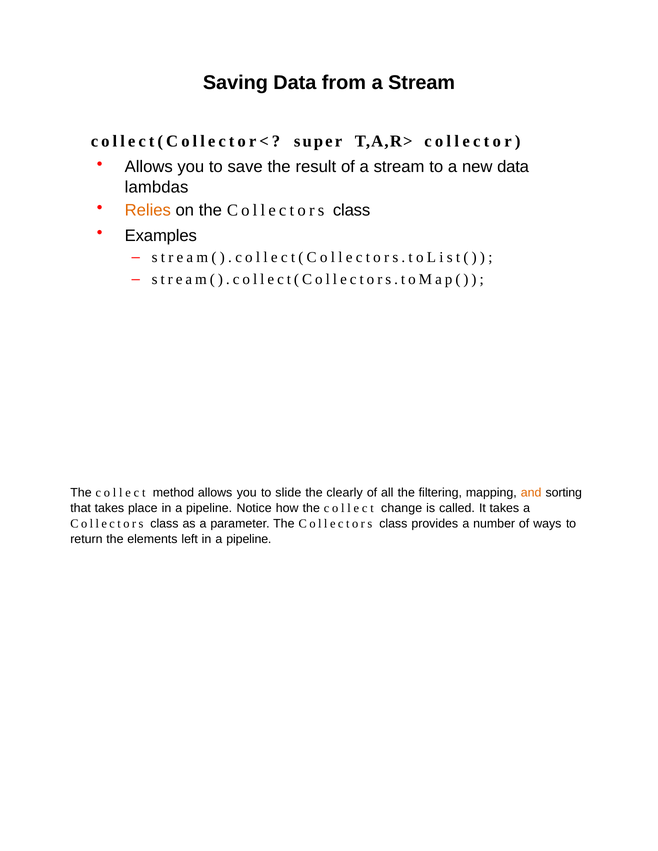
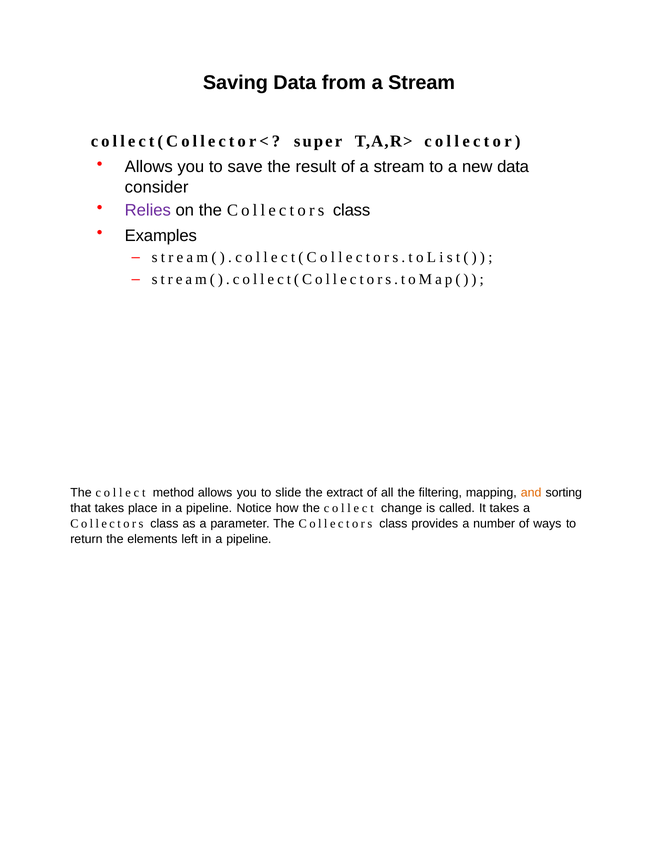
lambdas: lambdas -> consider (157, 187)
Relies colour: orange -> purple (148, 210)
clearly: clearly -> extract (345, 493)
